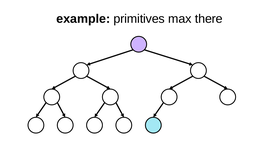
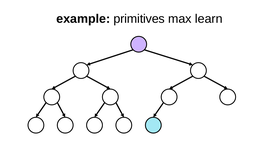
there: there -> learn (209, 19)
